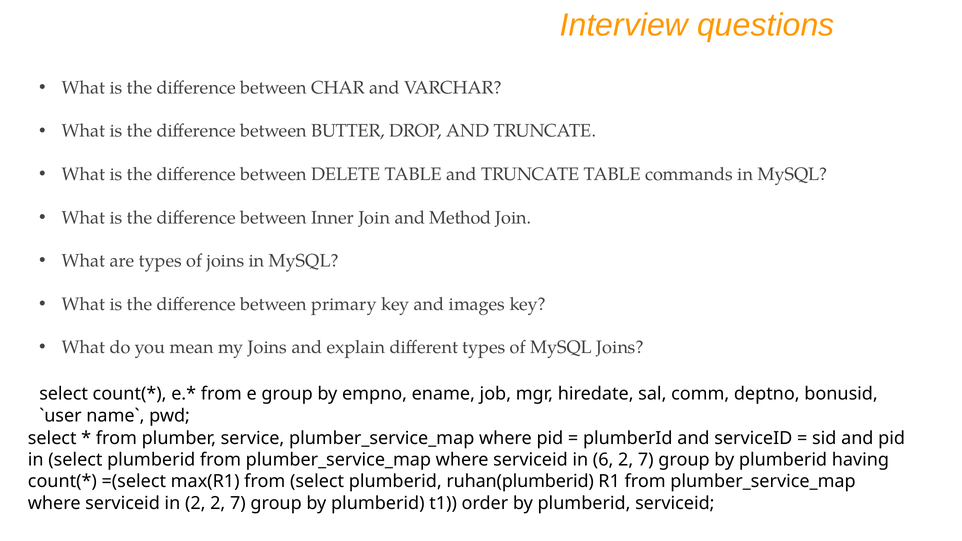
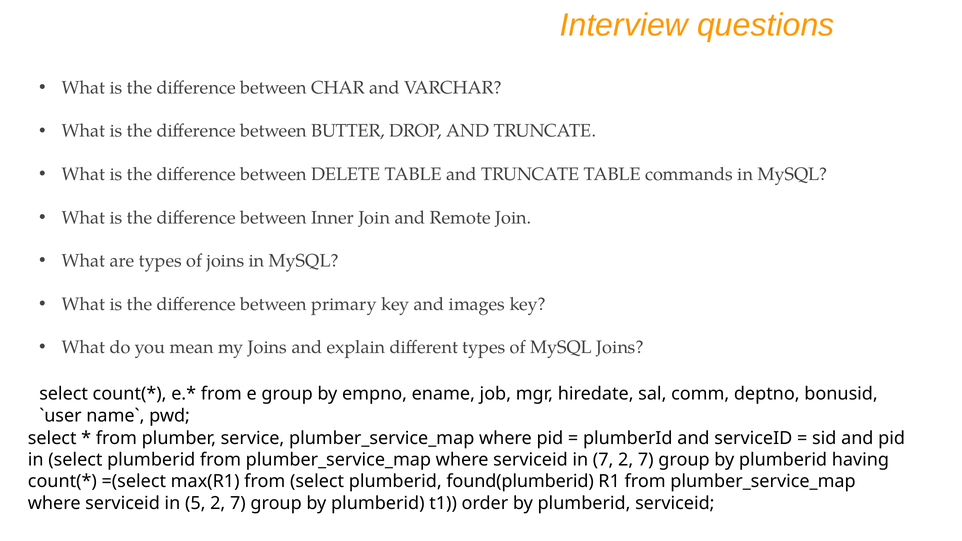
Method: Method -> Remote (460, 218)
in 6: 6 -> 7 (603, 460)
ruhan(plumberid: ruhan(plumberid -> found(plumberid (520, 482)
in 2: 2 -> 5 (195, 503)
